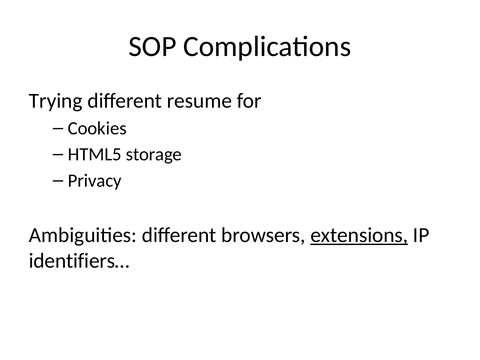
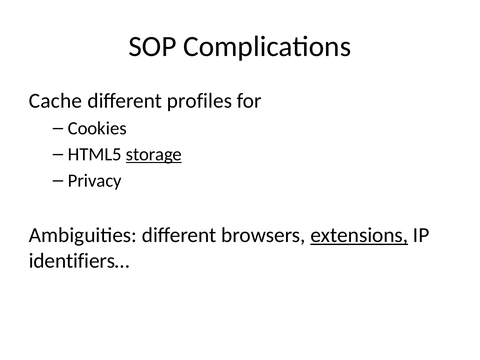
Trying: Trying -> Cache (56, 101)
resume: resume -> profiles (199, 101)
storage underline: none -> present (154, 154)
